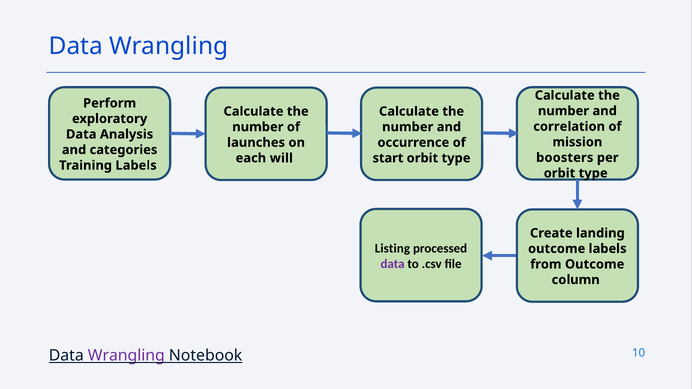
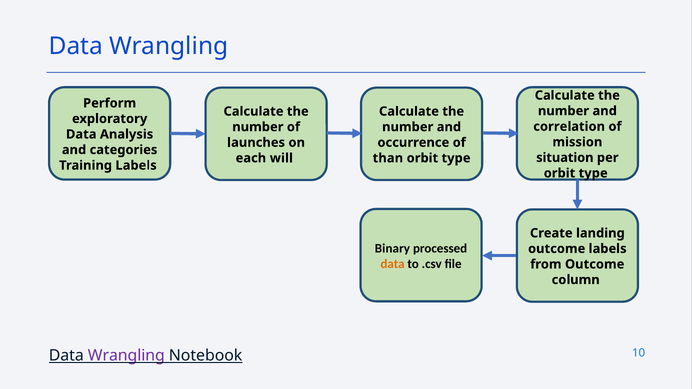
boosters: boosters -> situation (565, 158)
start: start -> than (388, 158)
Listing: Listing -> Binary (392, 248)
data colour: purple -> orange (393, 264)
